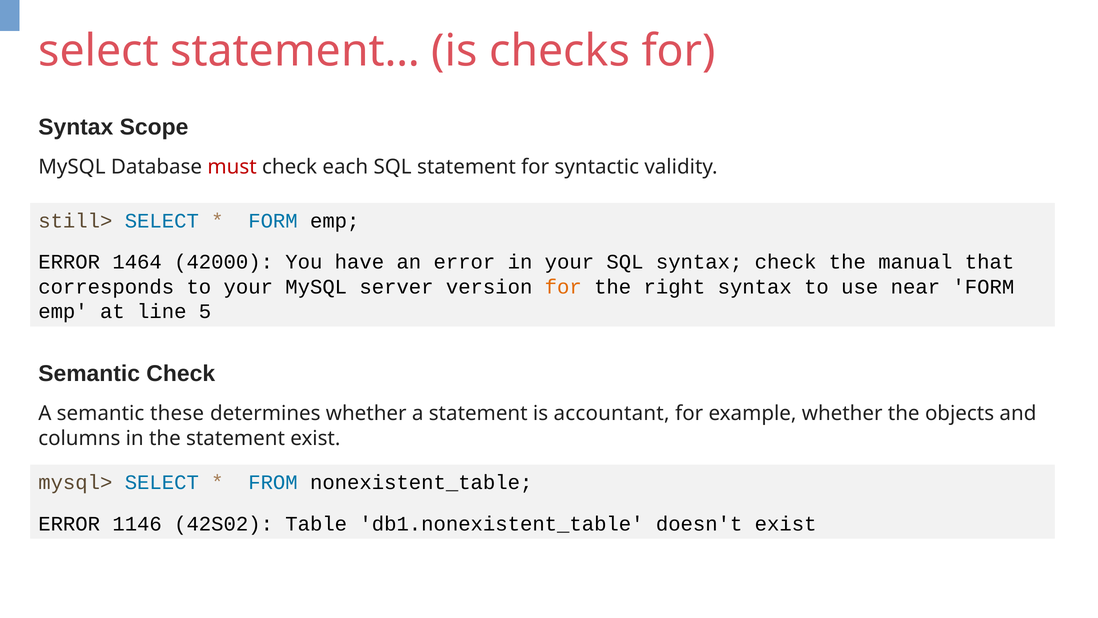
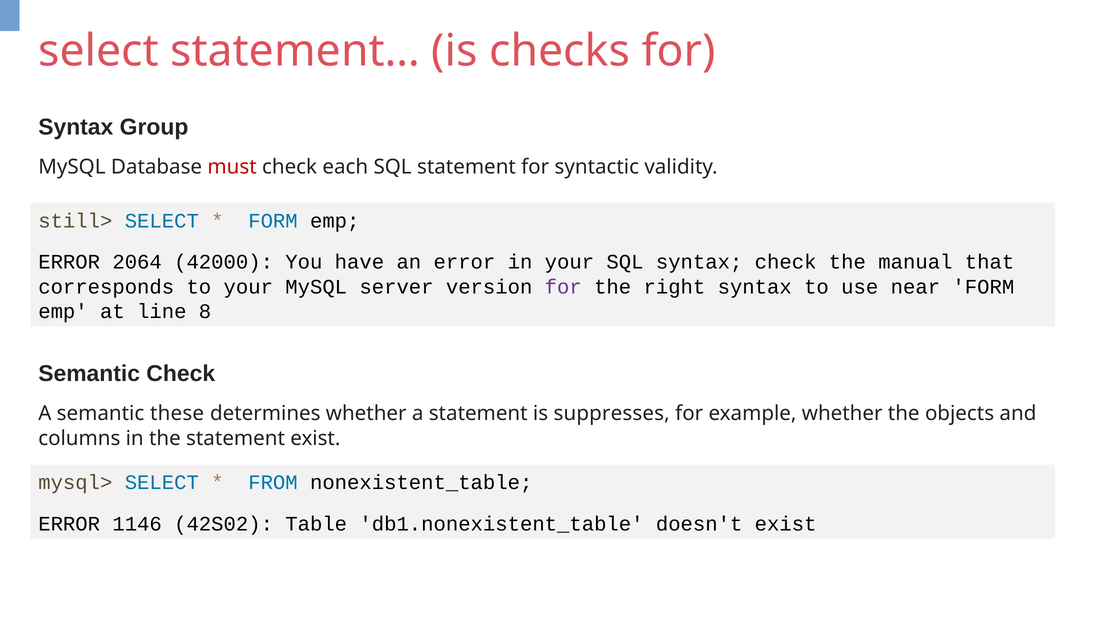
Scope: Scope -> Group (154, 127)
1464: 1464 -> 2064 (137, 262)
for colour: orange -> purple (563, 287)
5: 5 -> 8 (205, 311)
accountant: accountant -> suppresses (612, 413)
